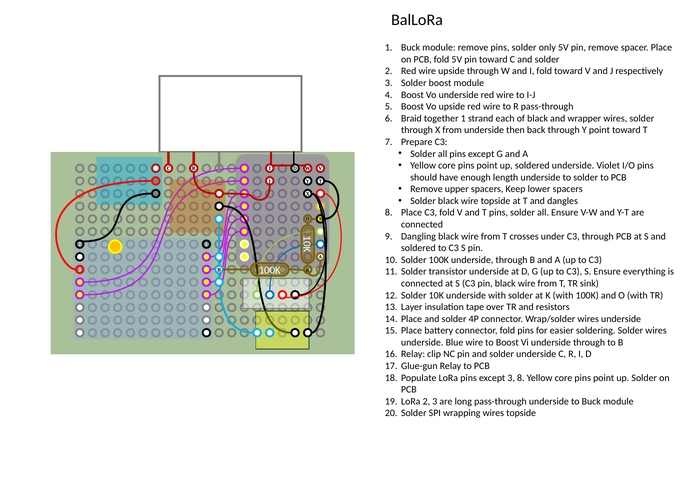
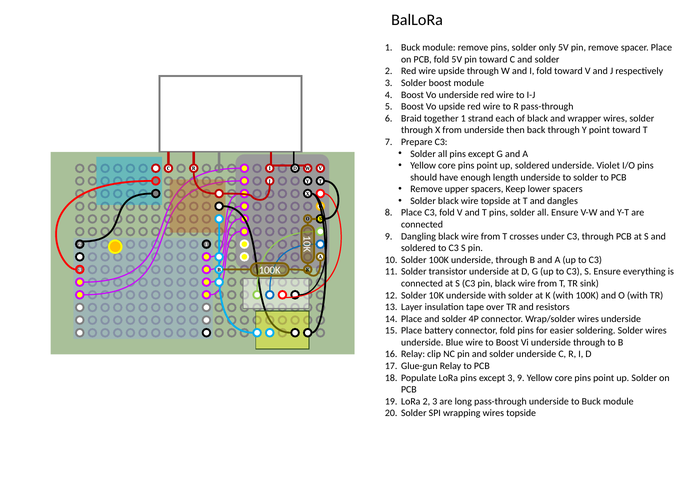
3 8: 8 -> 9 (521, 378)
